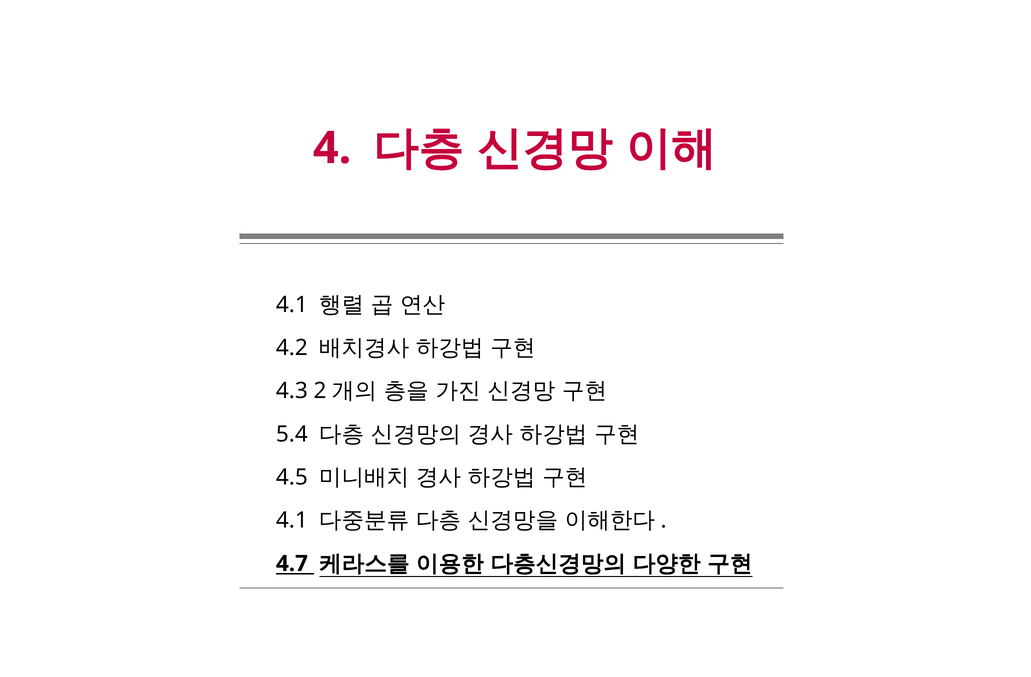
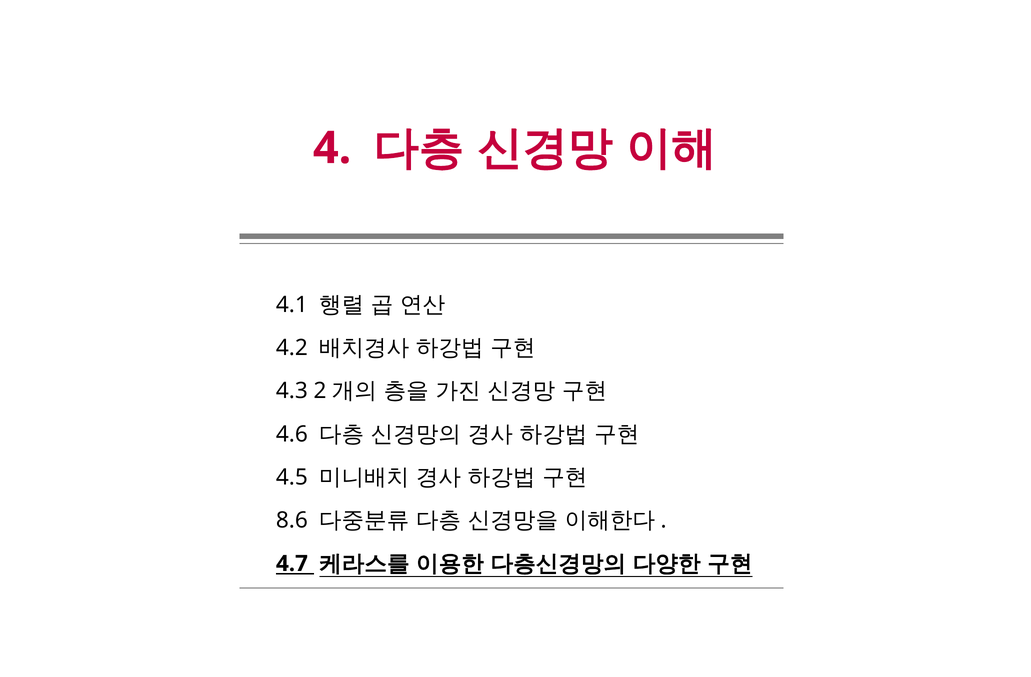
5.4: 5.4 -> 4.6 (292, 434)
4.1: 4.1 -> 8.6 (292, 521)
